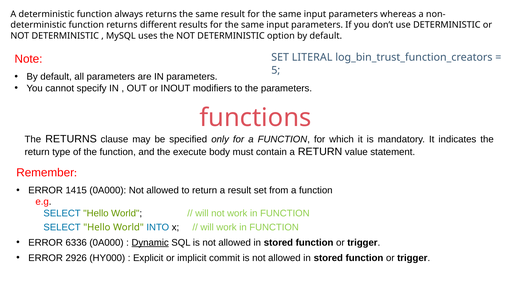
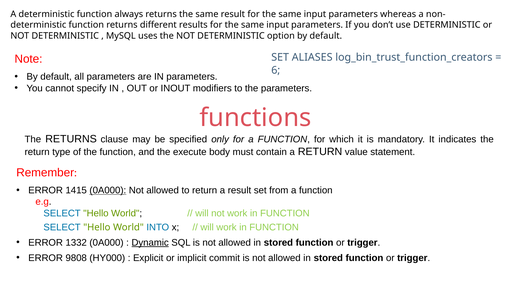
LITERAL: LITERAL -> ALIASES (312, 58)
5: 5 -> 6 (276, 70)
0A000 underline: none -> present (108, 191)
6336: 6336 -> 1332 (76, 243)
2926: 2926 -> 9808 (76, 258)
